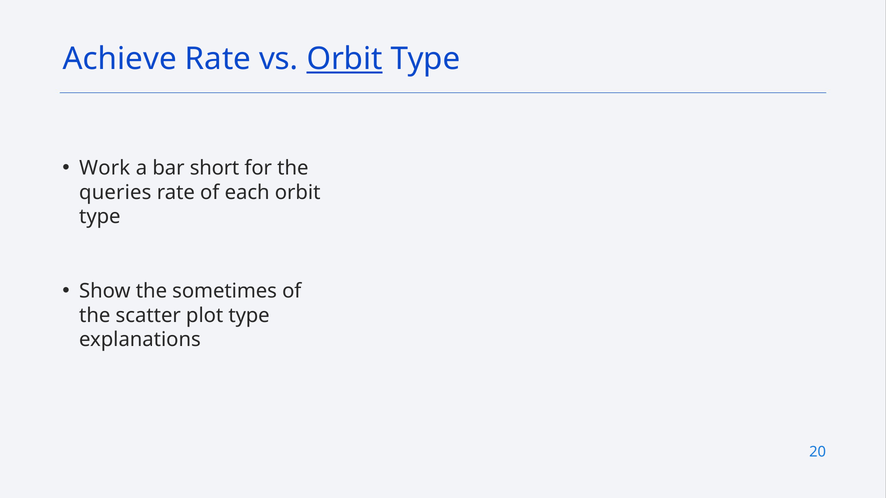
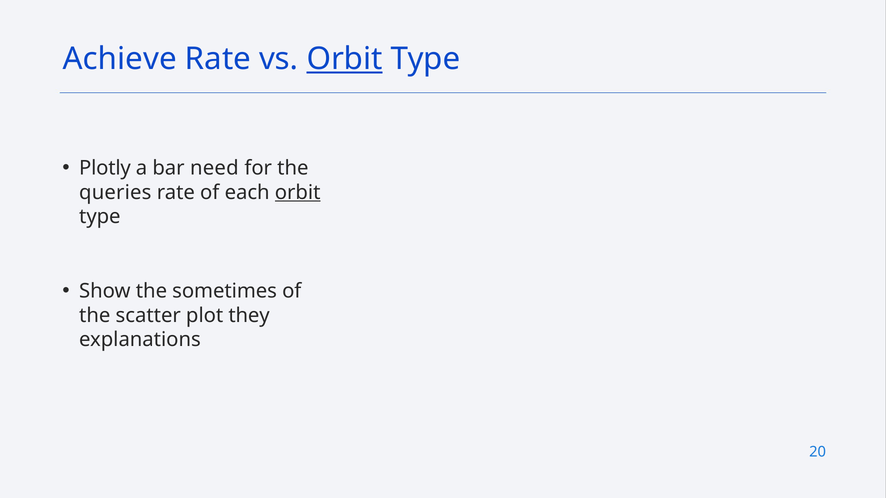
Work: Work -> Plotly (105, 168)
short: short -> need (214, 168)
orbit underline: none -> present (298, 192)
plot type: type -> they (249, 316)
